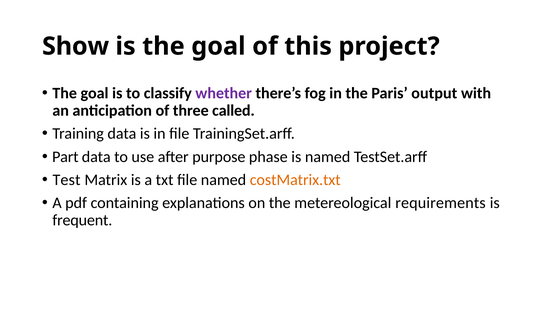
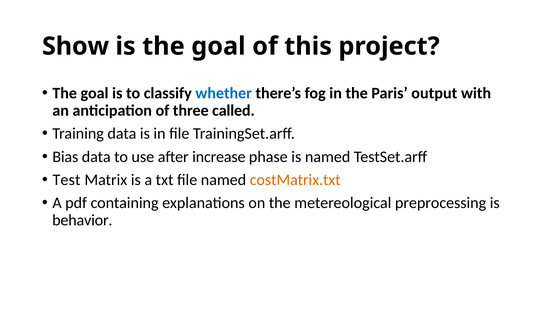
whether colour: purple -> blue (224, 93)
Part: Part -> Bias (65, 157)
purpose: purpose -> increase (219, 157)
requirements: requirements -> preprocessing (441, 203)
frequent: frequent -> behavior (82, 220)
